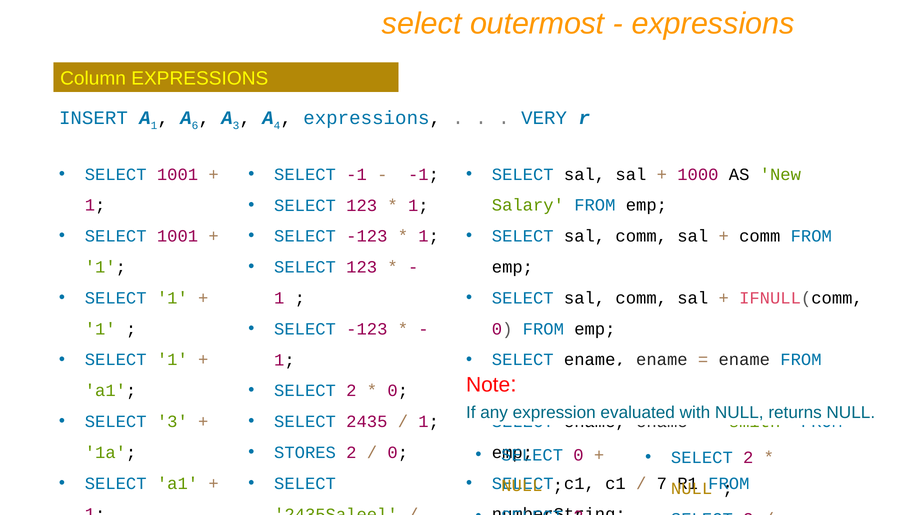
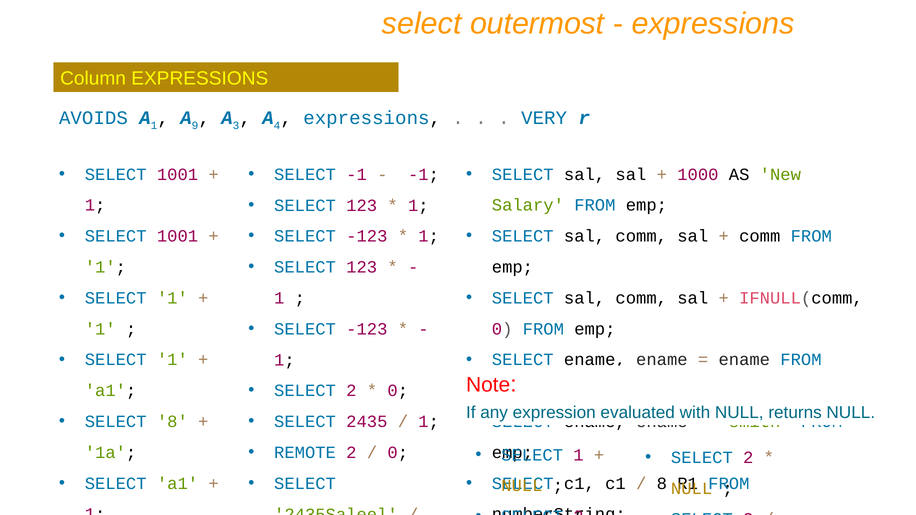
INSERT: INSERT -> AVOIDS (93, 118)
6: 6 -> 9 (195, 126)
SELECT 3: 3 -> 8 (172, 422)
STORES: STORES -> REMOTE (305, 453)
0: 0 -> 1 (579, 455)
7: 7 -> 8 (662, 484)
